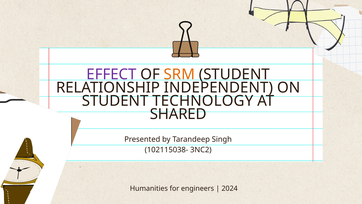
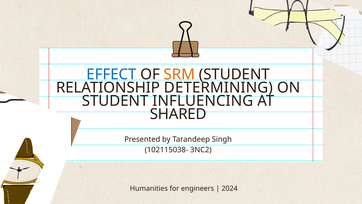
EFFECT colour: purple -> blue (111, 74)
INDEPENDENT: INDEPENDENT -> DETERMINING (218, 87)
TECHNOLOGY: TECHNOLOGY -> INFLUENCING (203, 101)
